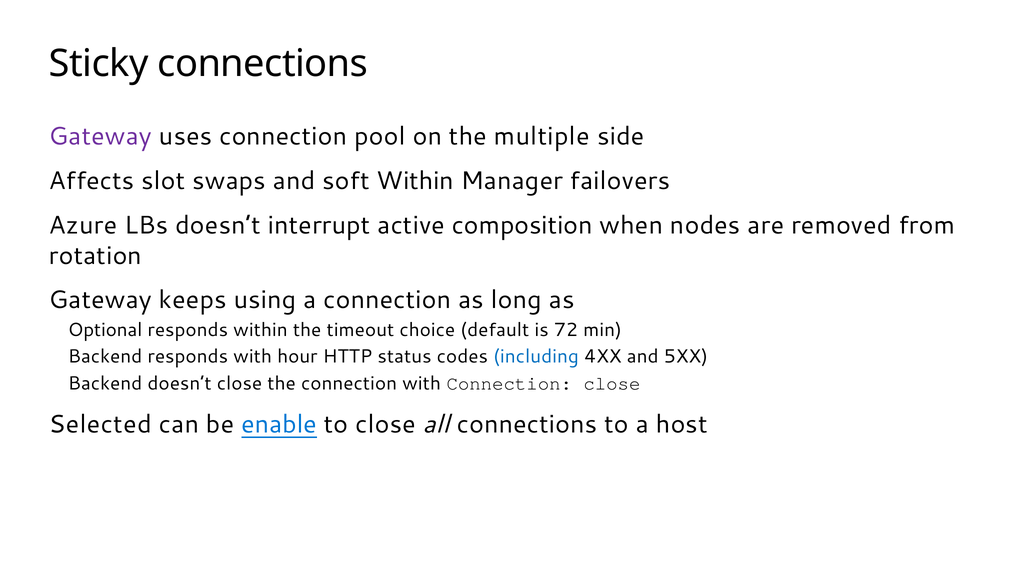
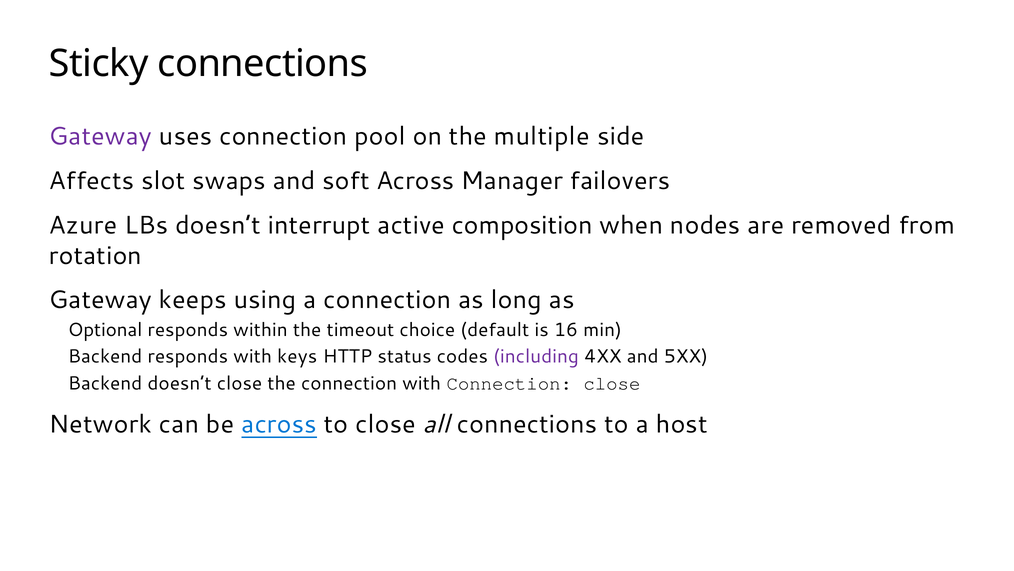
soft Within: Within -> Across (415, 181)
72: 72 -> 16 (566, 330)
hour: hour -> keys (297, 356)
including colour: blue -> purple (536, 356)
Selected: Selected -> Network (100, 424)
be enable: enable -> across (279, 424)
